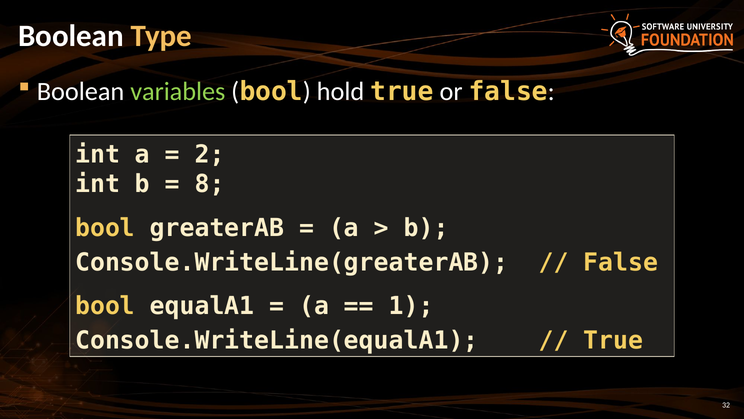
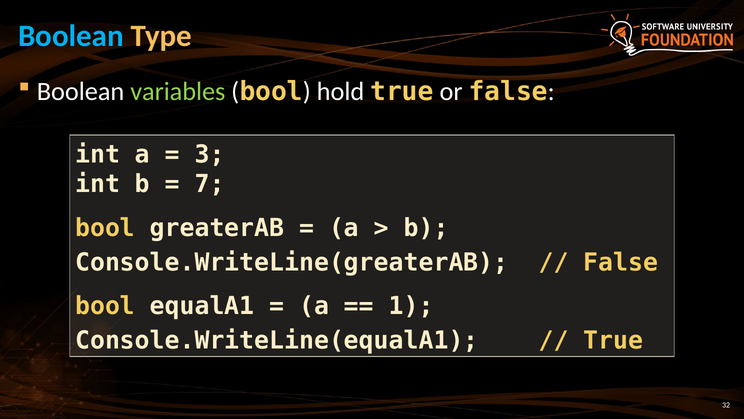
Boolean colour: white -> light blue (71, 36)
2: 2 -> 3 (210, 154)
8: 8 -> 7 (210, 184)
